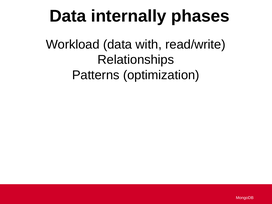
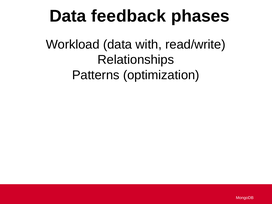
internally: internally -> feedback (129, 16)
